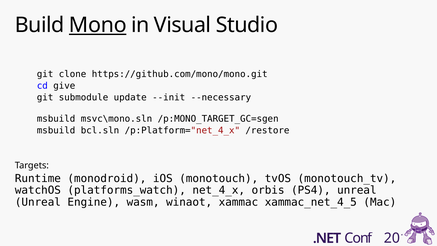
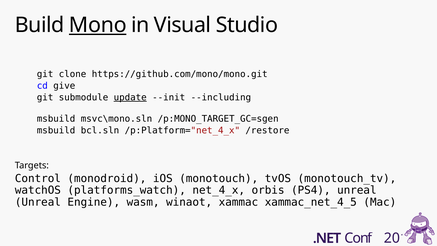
update underline: none -> present (130, 97)
--necessary: --necessary -> --including (221, 97)
Runtime: Runtime -> Control (38, 178)
